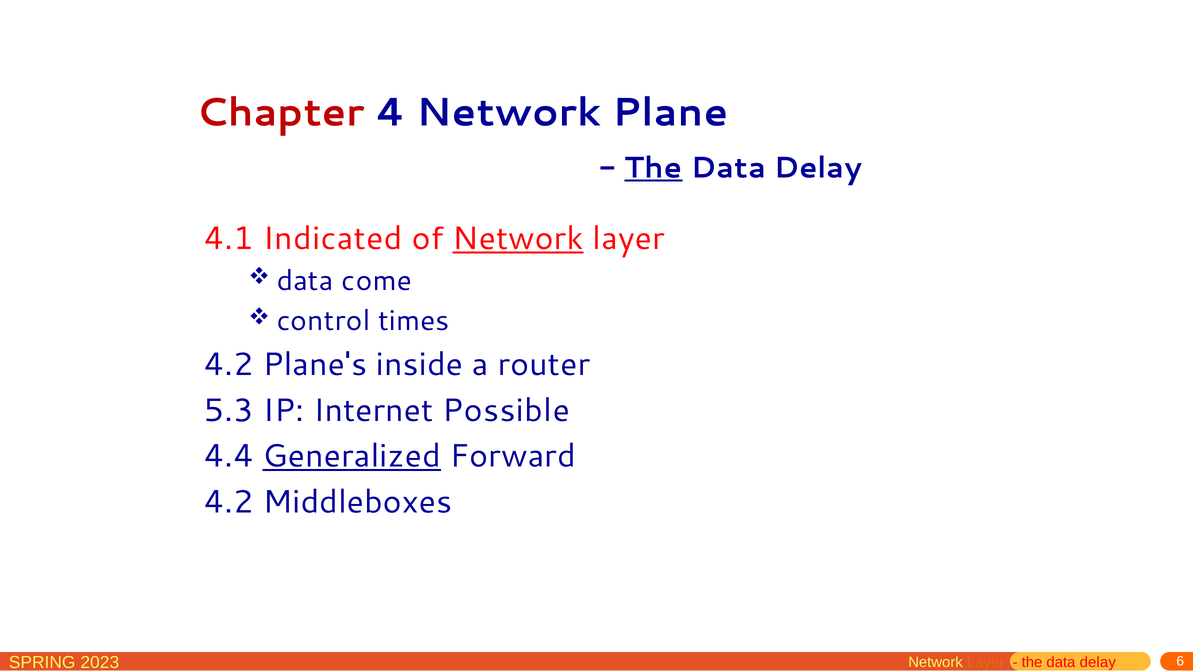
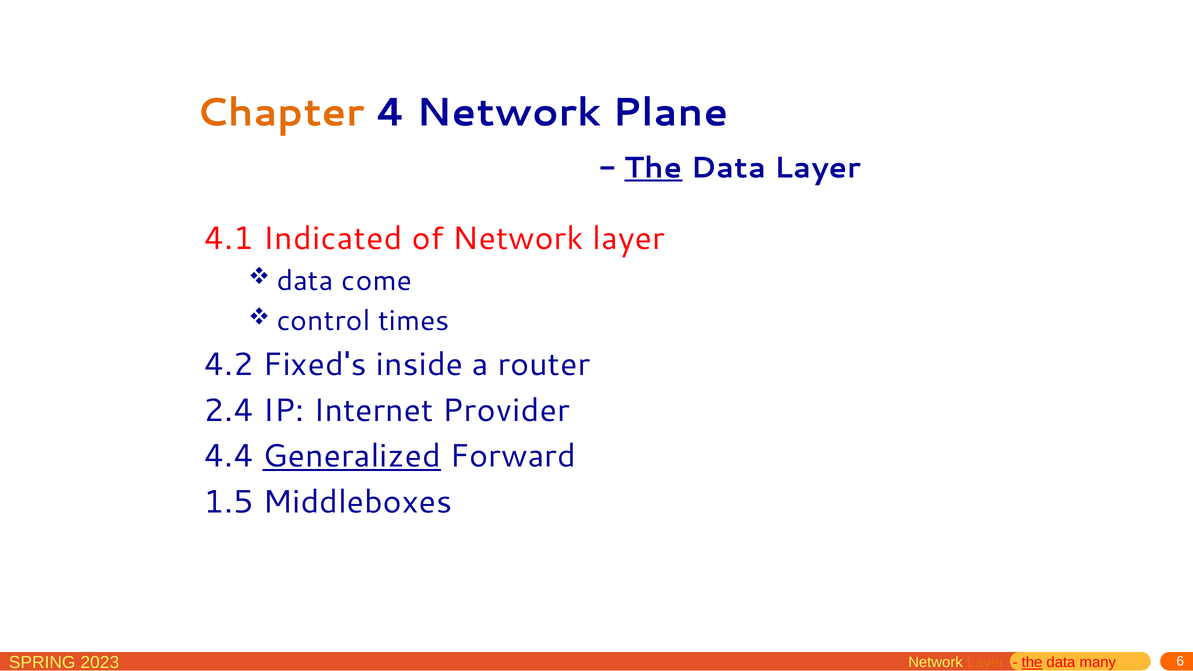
Chapter colour: red -> orange (280, 113)
Delay: Delay -> Layer (818, 168)
Network underline: present -> none (518, 239)
Plane's: Plane's -> Fixed's (315, 365)
5.3: 5.3 -> 2.4 (229, 410)
Possible: Possible -> Provider (506, 410)
4.2: 4.2 -> 1.5 (229, 502)
the underline: none -> present (1032, 663)
delay: delay -> many (1098, 663)
